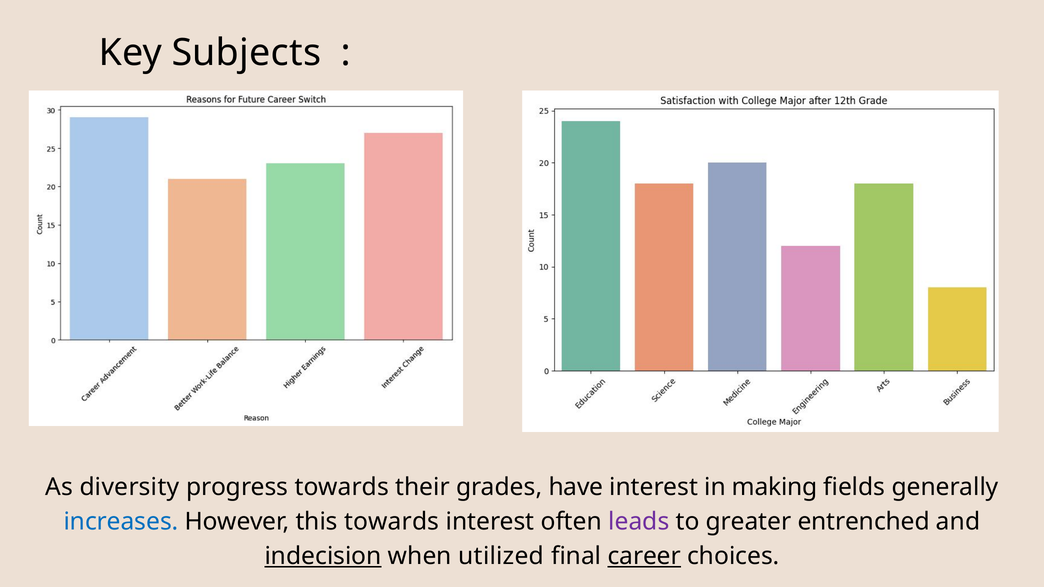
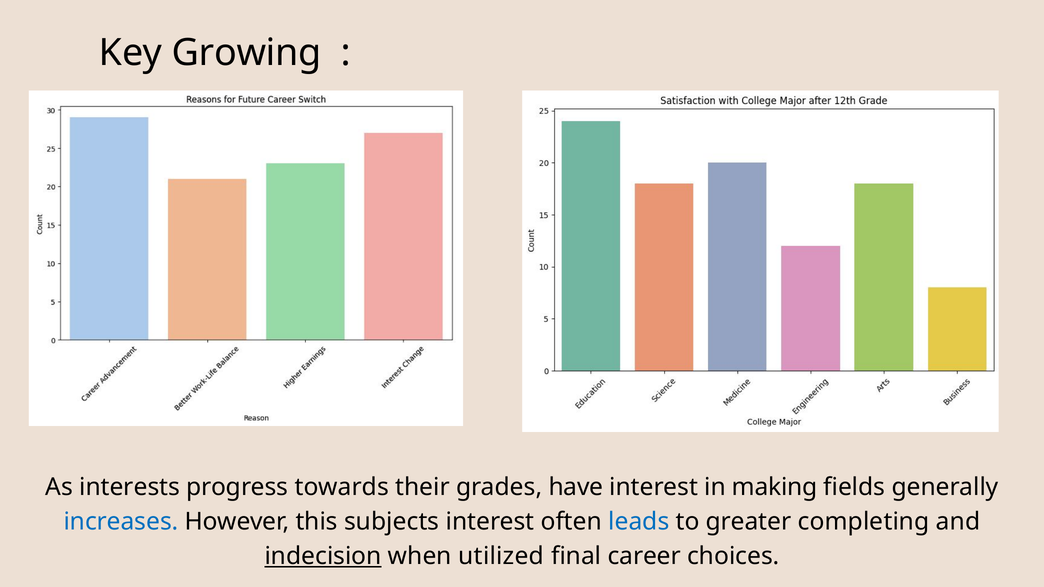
Subjects: Subjects -> Growing (247, 53)
diversity: diversity -> interests (130, 487)
this towards: towards -> subjects (392, 522)
leads colour: purple -> blue (639, 522)
entrenched: entrenched -> completing (864, 522)
career underline: present -> none (644, 556)
